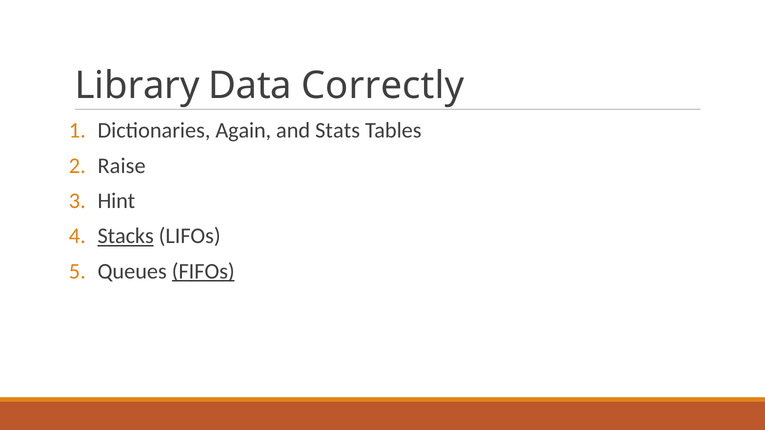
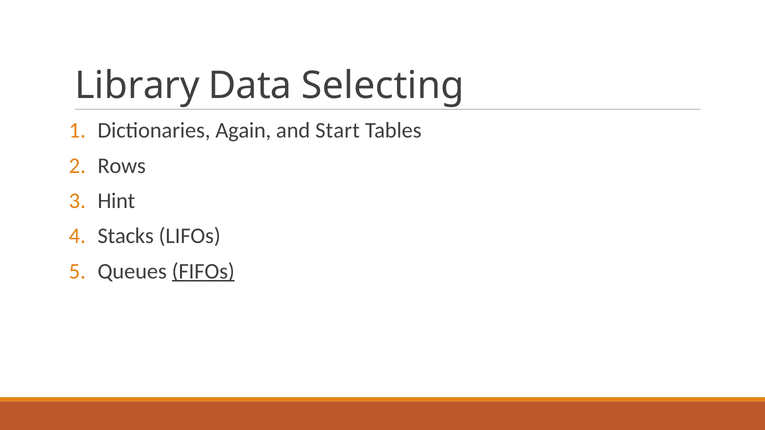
Correctly: Correctly -> Selecting (383, 86)
Stats: Stats -> Start (338, 131)
Raise: Raise -> Rows (122, 166)
Stacks underline: present -> none (126, 236)
